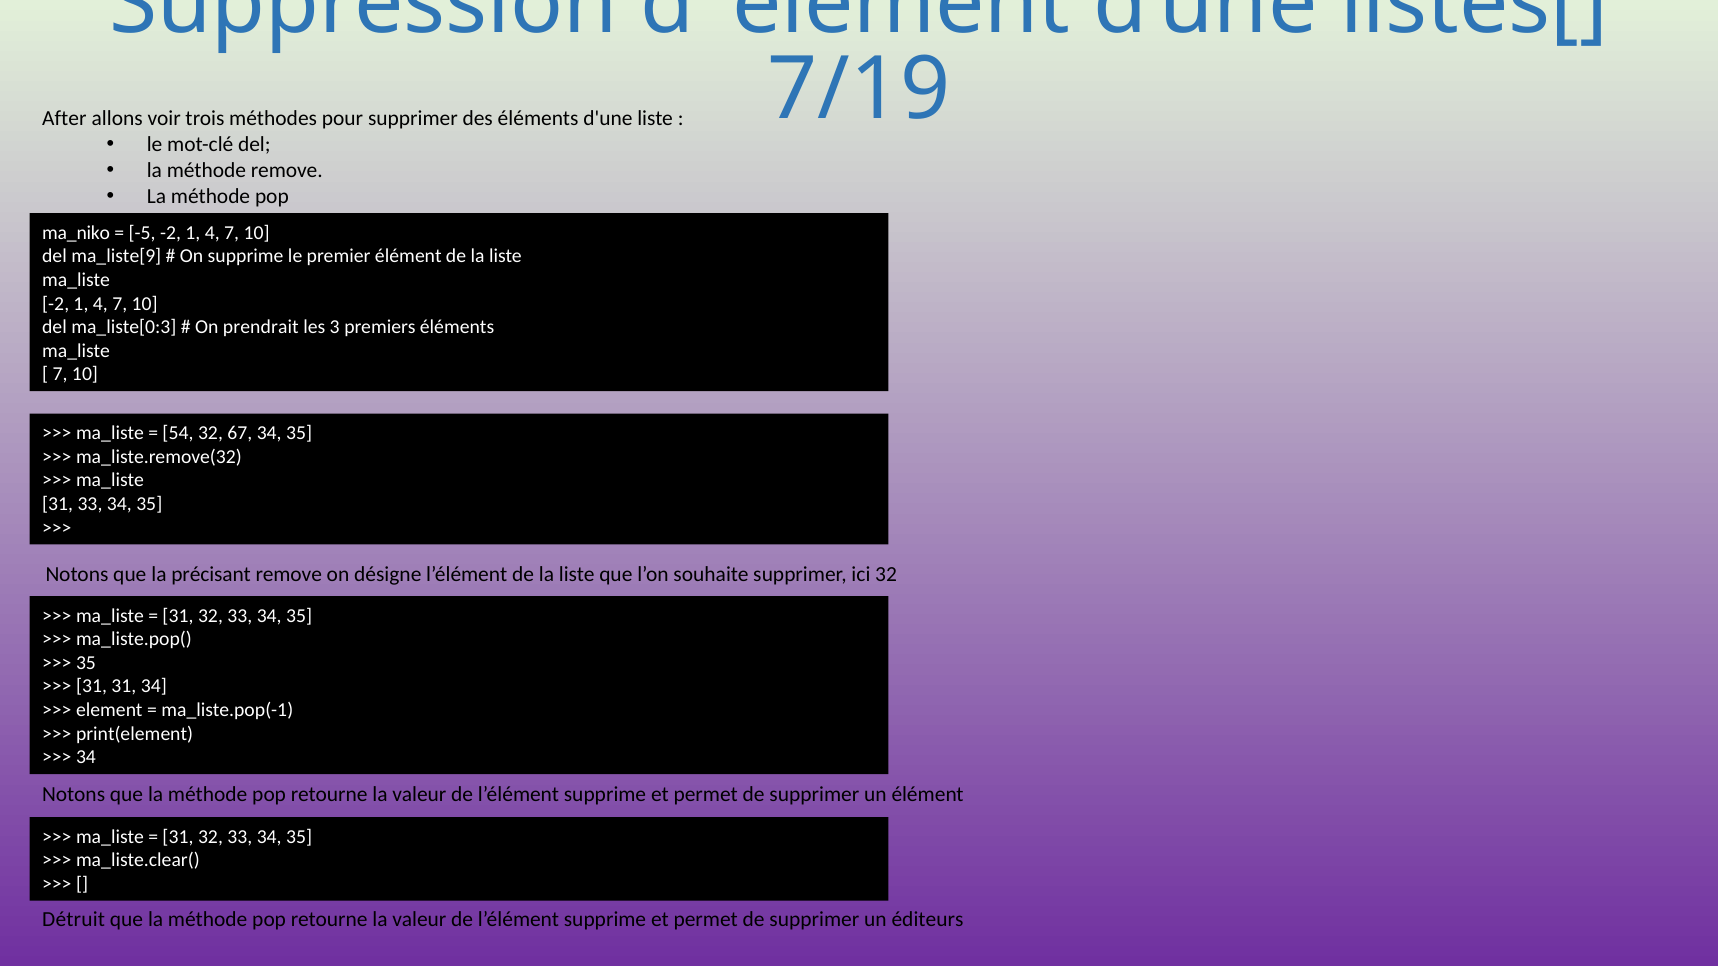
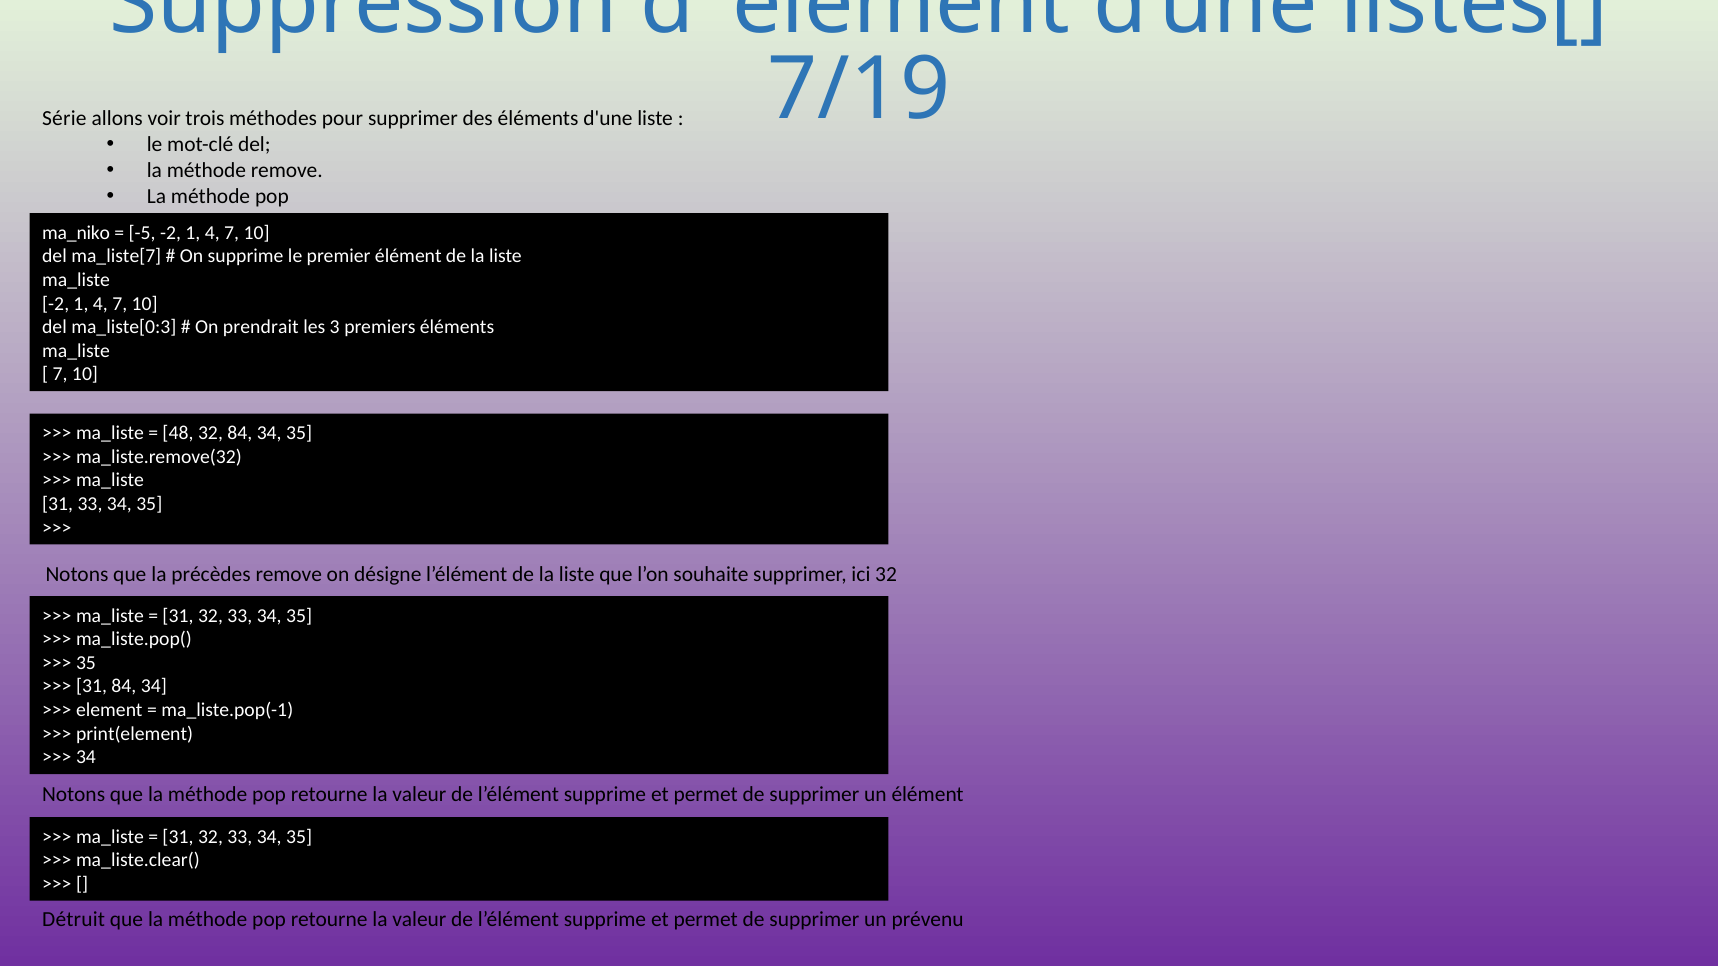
After: After -> Série (64, 119)
ma_liste[9: ma_liste[9 -> ma_liste[7 (116, 256)
54: 54 -> 48 (178, 433)
32 67: 67 -> 84 (240, 433)
précisant: précisant -> précèdes (211, 574)
31 31: 31 -> 84 (124, 687)
éditeurs: éditeurs -> prévenu (928, 920)
